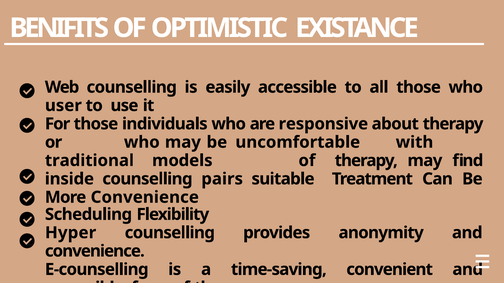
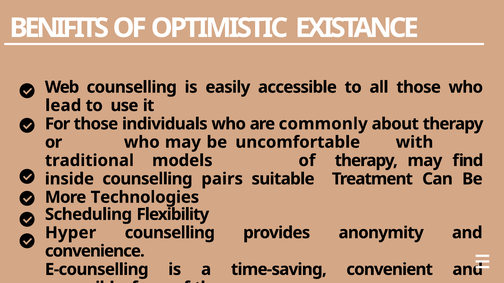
user: user -> lead (63, 106)
responsive: responsive -> commonly (323, 124)
More Convenience: Convenience -> Technologies (145, 198)
